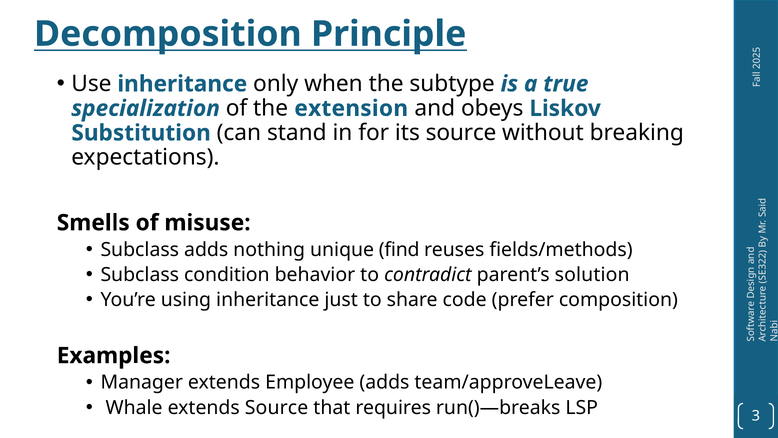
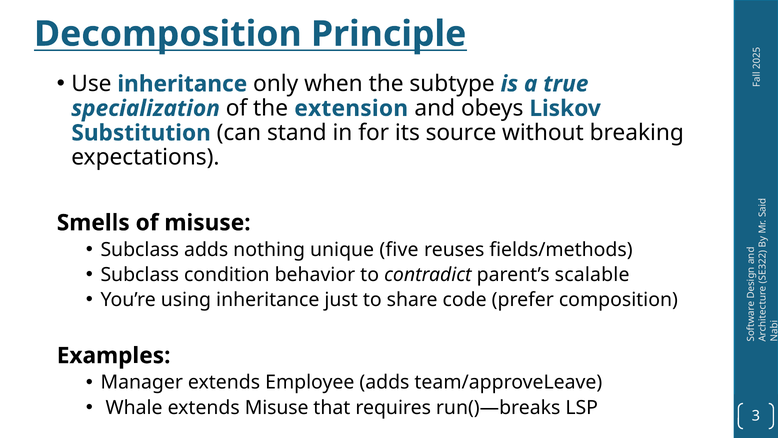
find: find -> five (399, 249)
solution: solution -> scalable (592, 274)
extends Source: Source -> Misuse (277, 407)
